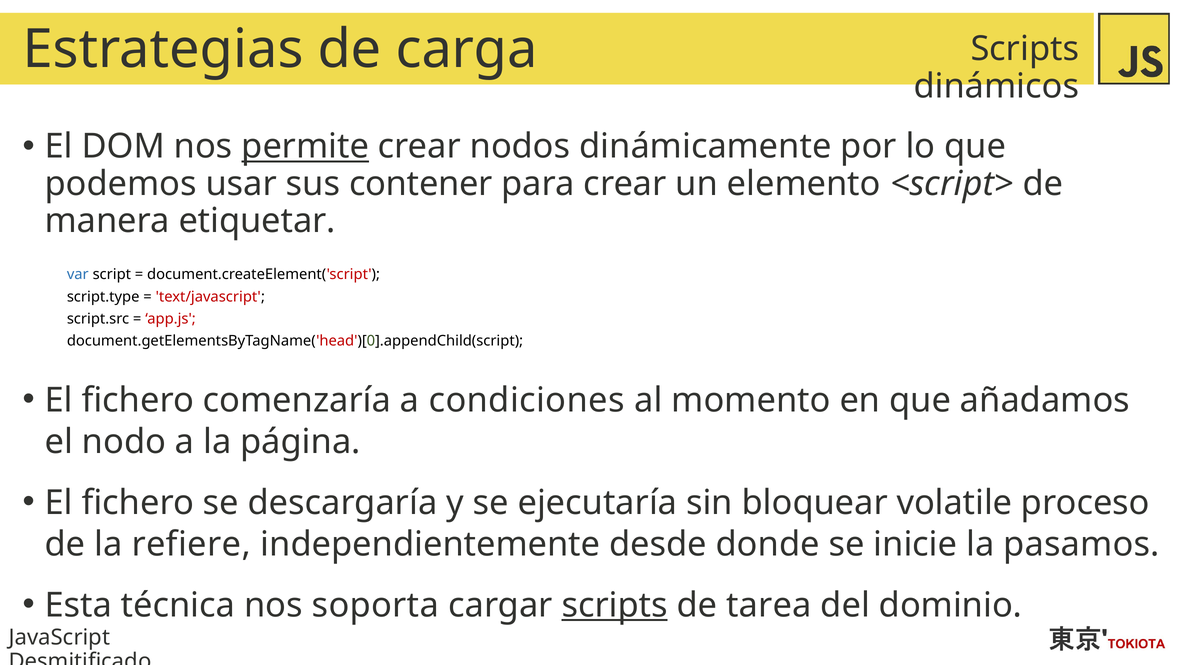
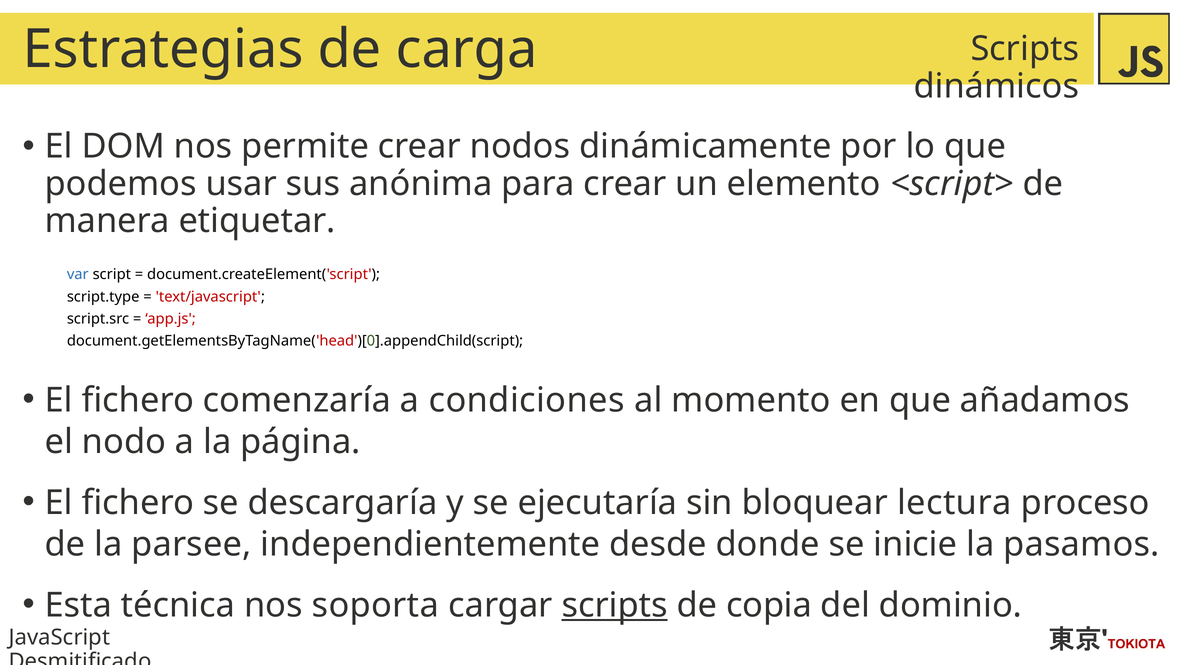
permite underline: present -> none (305, 147)
contener: contener -> anónima (421, 184)
volatile: volatile -> lectura (954, 503)
refiere: refiere -> parsee (191, 544)
tarea: tarea -> copia (769, 605)
